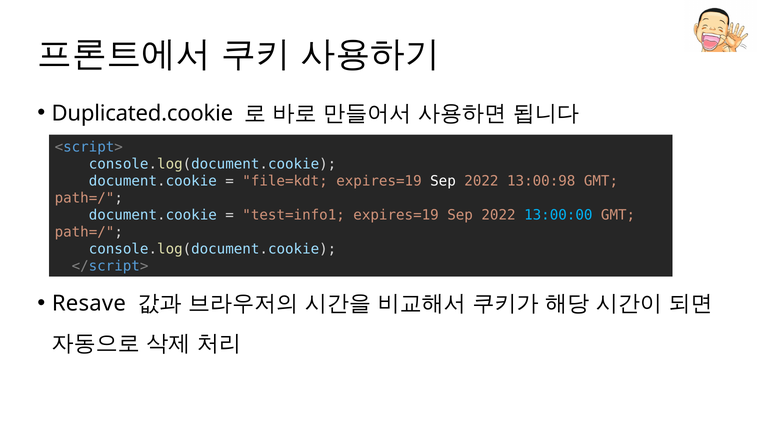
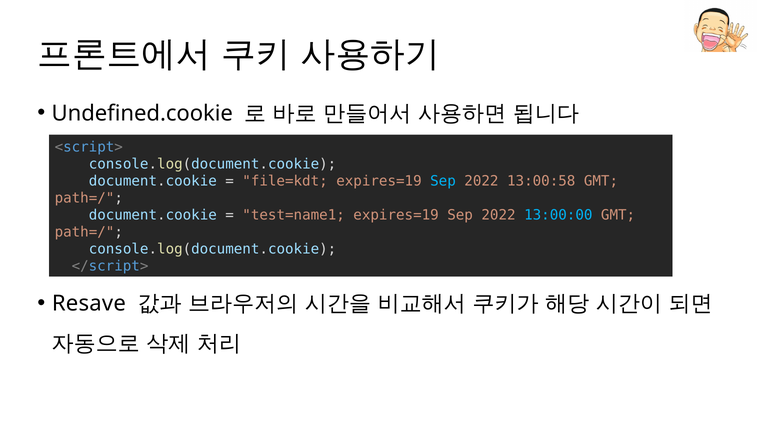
Duplicated.cookie: Duplicated.cookie -> Undefined.cookie (142, 113)
Sep colour: white -> light blue (443, 181)
13:00:98: 13:00:98 -> 13:00:58 (541, 181)
test=info1: test=info1 -> test=name1 (294, 215)
